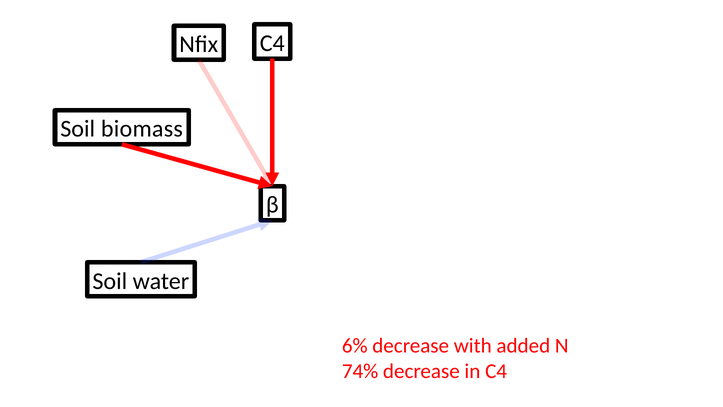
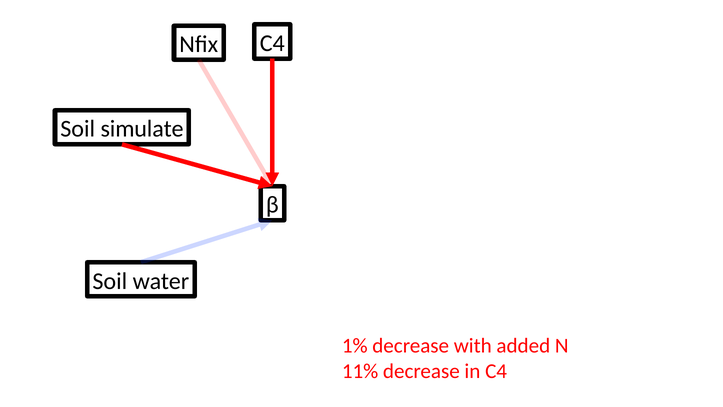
biomass: biomass -> simulate (142, 129)
6%: 6% -> 1% (355, 346)
74%: 74% -> 11% (360, 371)
